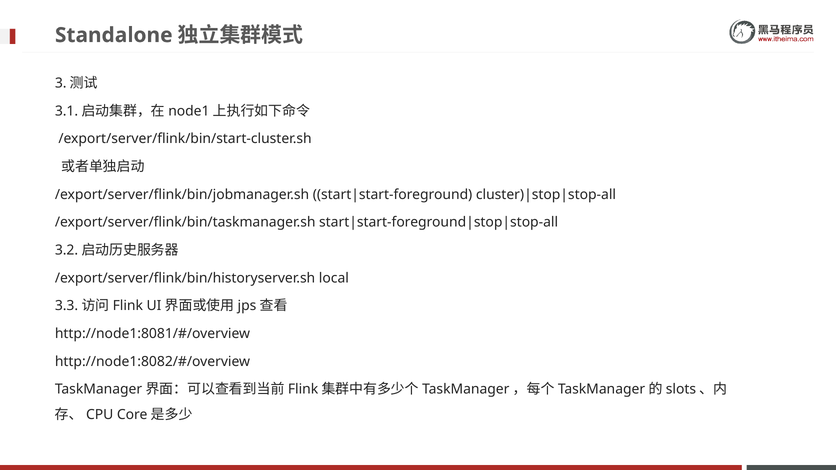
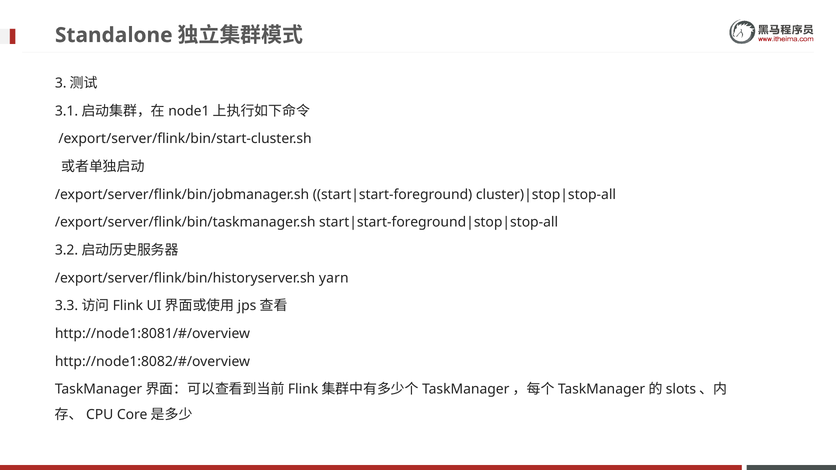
local: local -> yarn (334, 278)
